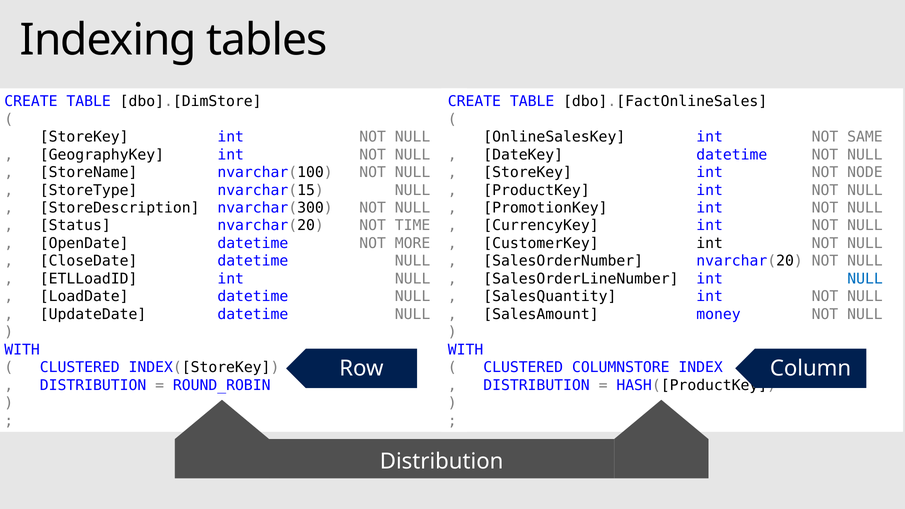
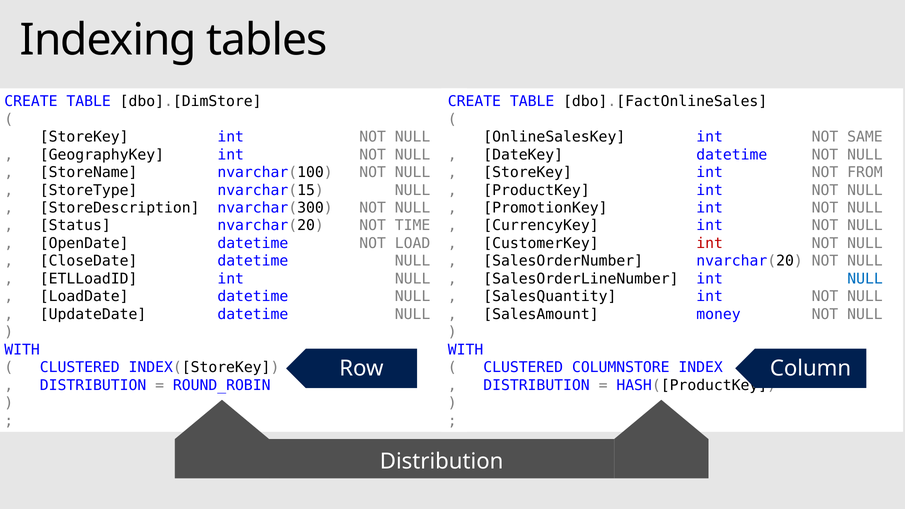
NODE: NODE -> FROM (865, 172)
MORE: MORE -> LOAD (413, 243)
int colour: black -> red (710, 243)
